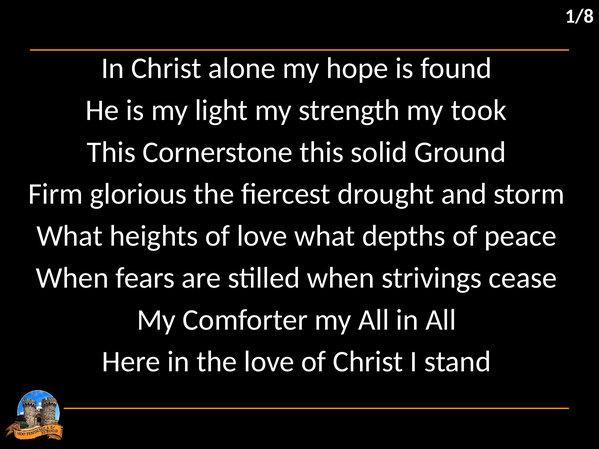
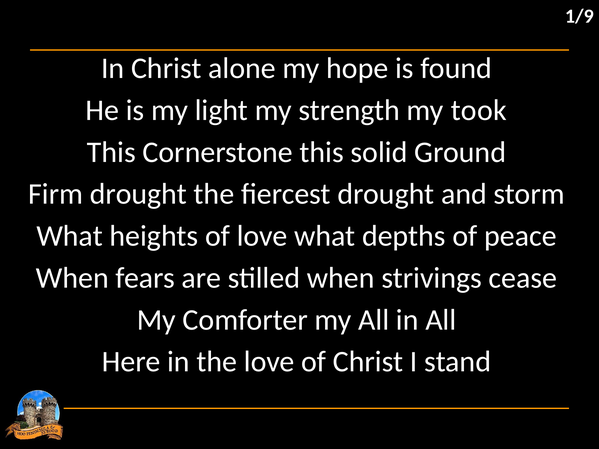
1/8: 1/8 -> 1/9 (579, 16)
Firm glorious: glorious -> drought (138, 194)
